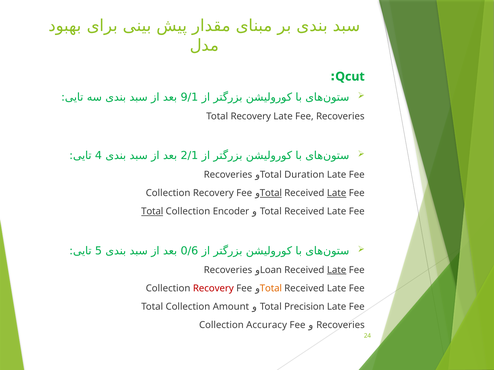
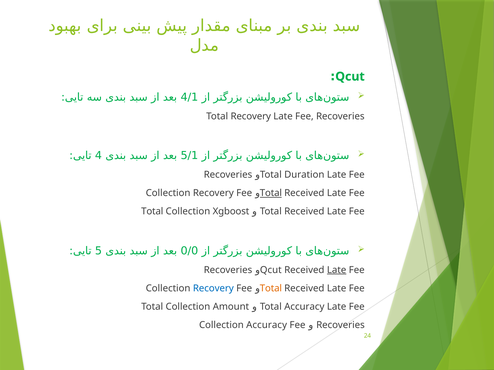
9/1: 9/1 -> 4/1 (189, 97)
2/1: 2/1 -> 5/1 (189, 156)
Late underline: present -> none (337, 193)
Total underline: present -> none (152, 212)
Encoder: Encoder -> Xgboost (231, 212)
0/6: 0/6 -> 0/0 (189, 251)
Loan: Loan -> Qcut (271, 270)
Recovery colour: red -> blue (213, 289)
Total Precision: Precision -> Accuracy (304, 307)
